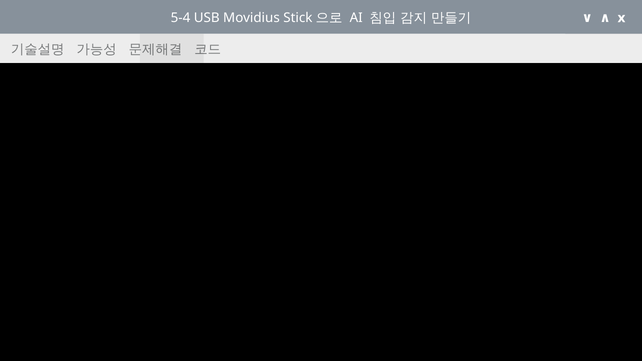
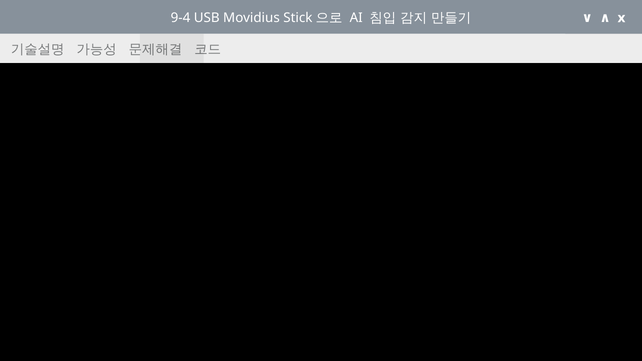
5-4: 5-4 -> 9-4 (180, 18)
